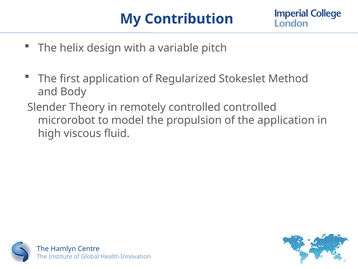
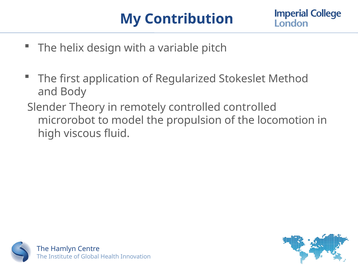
the application: application -> locomotion (286, 120)
